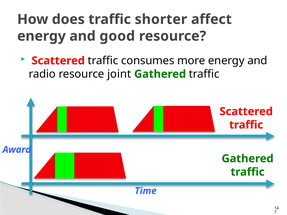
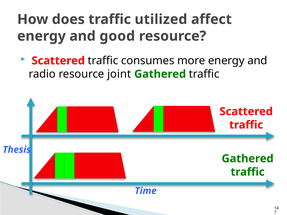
shorter: shorter -> utilized (161, 19)
Award: Award -> Thesis (17, 150)
